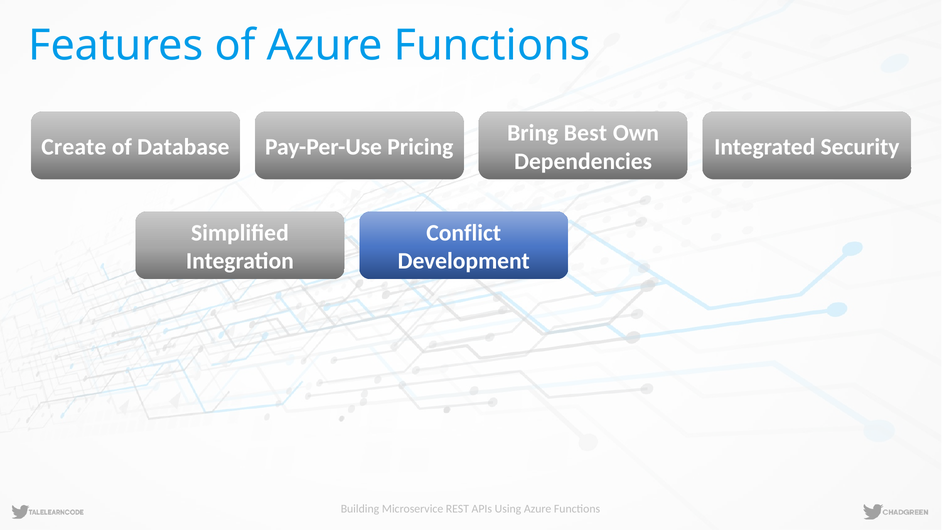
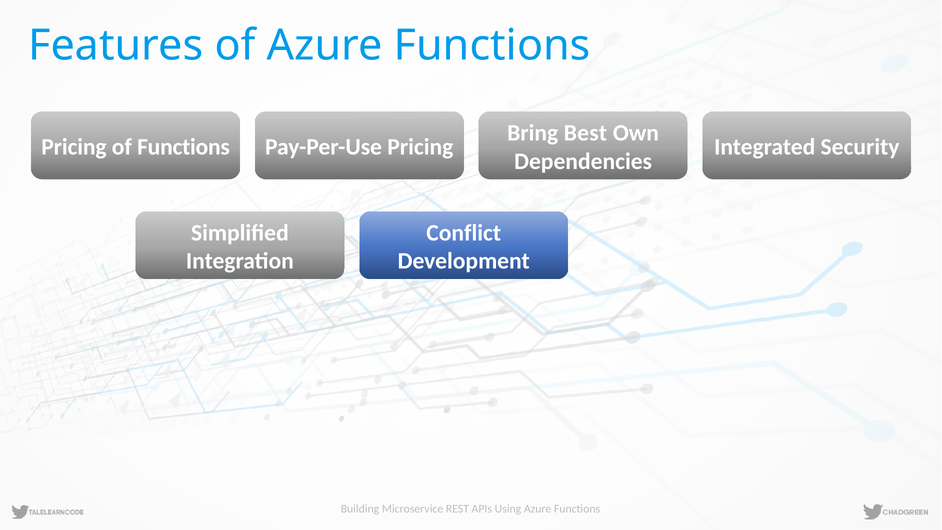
Create: Create -> Pricing (74, 147)
of Database: Database -> Functions (183, 147)
